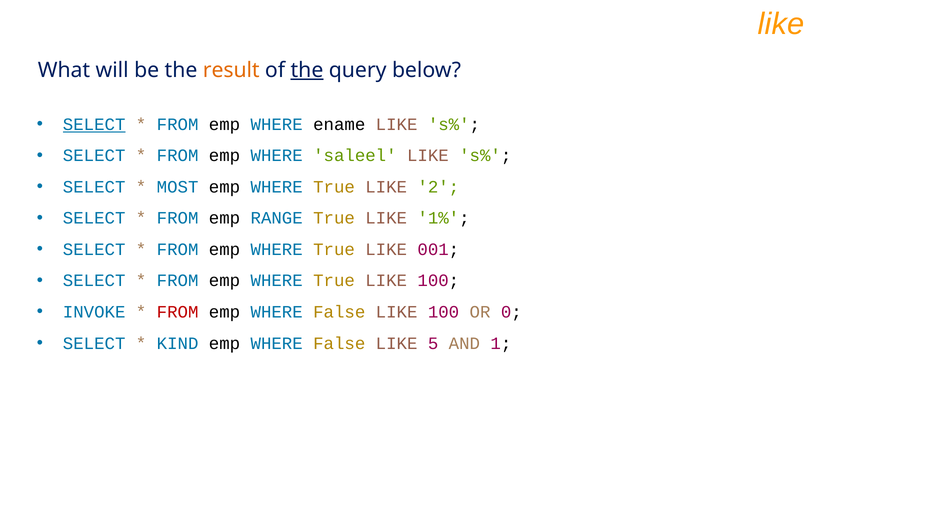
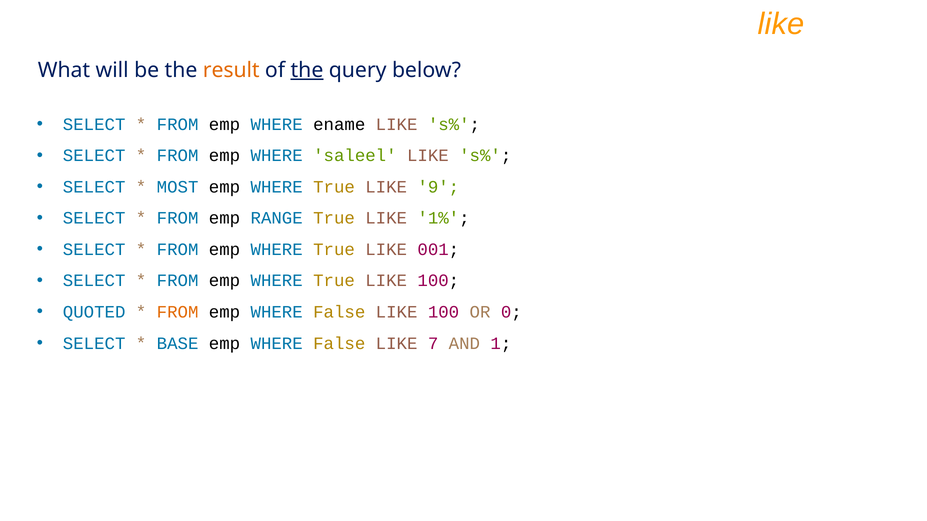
SELECT underline: present -> none (94, 125)
2: 2 -> 9 (438, 187)
INVOKE: INVOKE -> QUOTED (94, 312)
FROM colour: red -> orange (178, 312)
KIND: KIND -> BASE (178, 344)
5: 5 -> 7 (433, 344)
